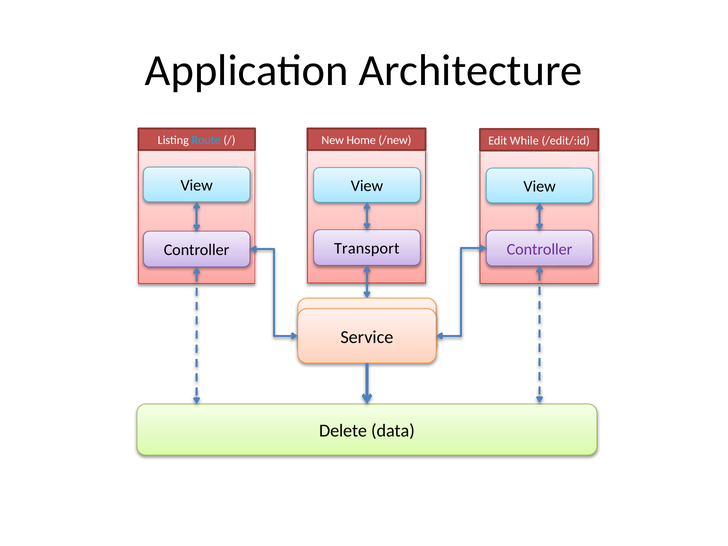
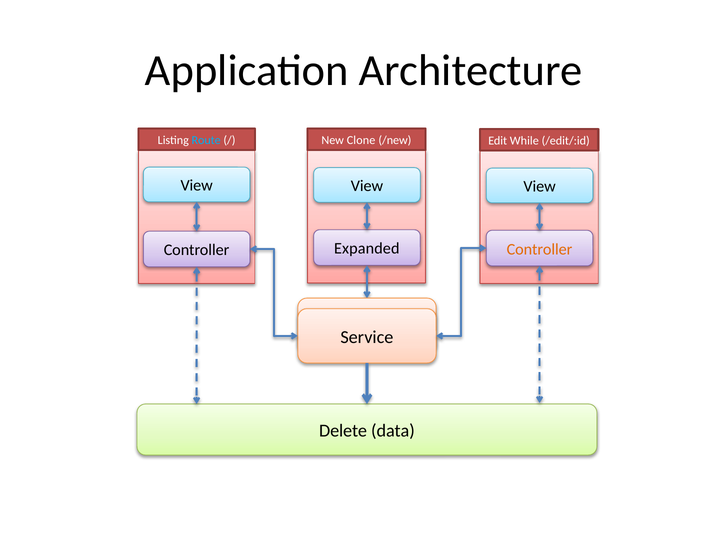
Home: Home -> Clone (361, 140)
Transport: Transport -> Expanded (367, 249)
Controller colour: purple -> orange (539, 249)
